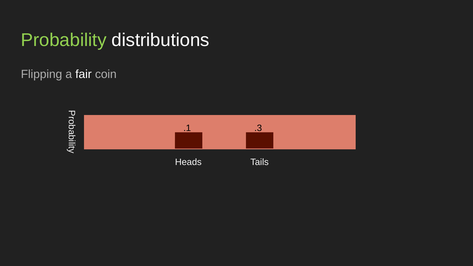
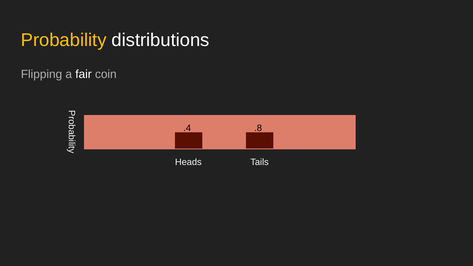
Probability colour: light green -> yellow (64, 40)
.1: .1 -> .4 (187, 128)
.3: .3 -> .8 (258, 128)
